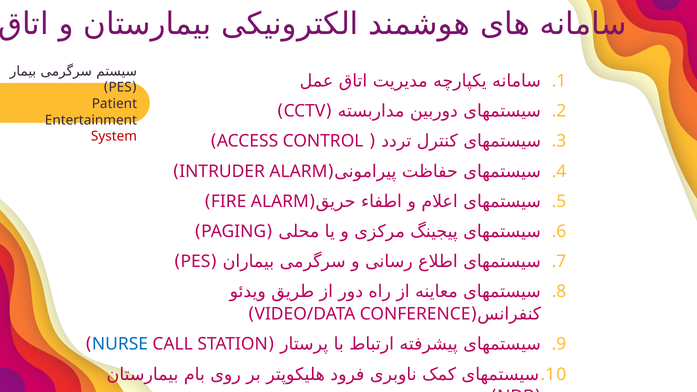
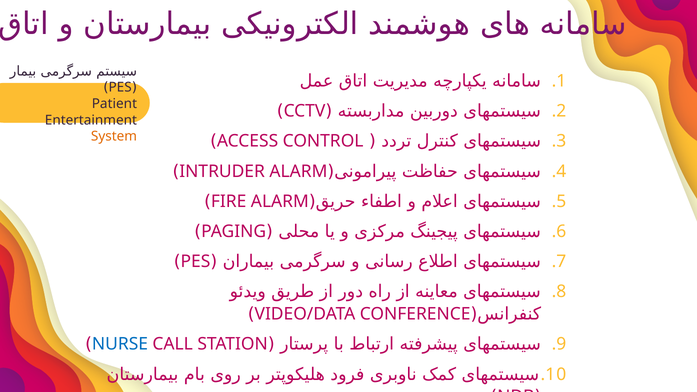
System colour: red -> orange (114, 136)
